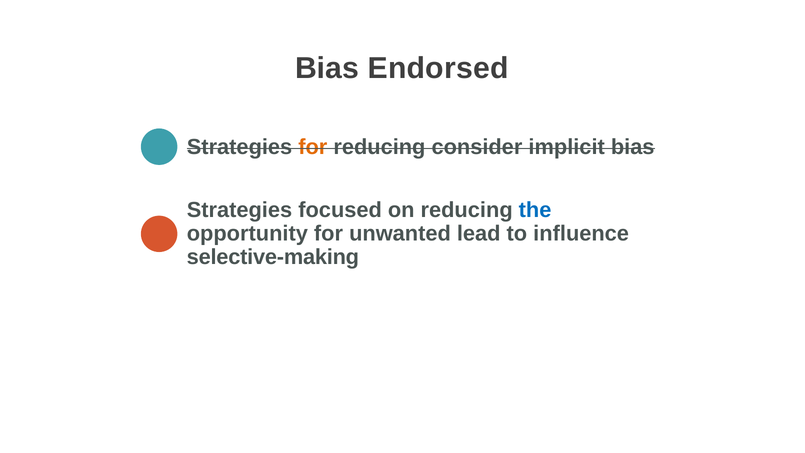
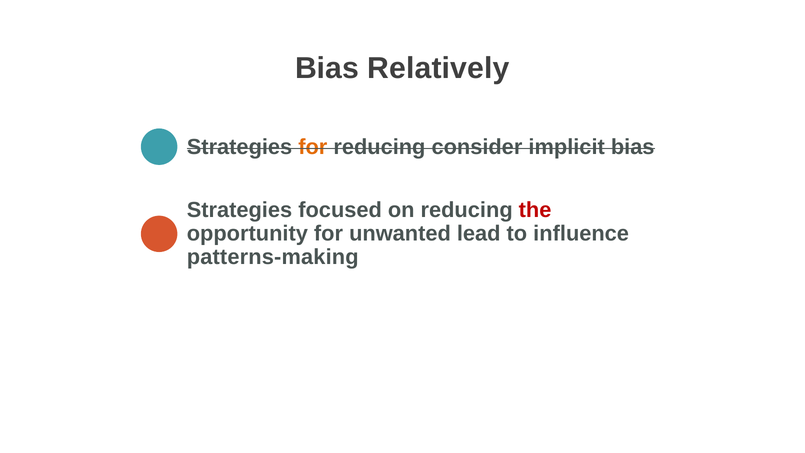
Endorsed: Endorsed -> Relatively (438, 68)
the colour: blue -> red (535, 210)
selective-making: selective-making -> patterns-making (273, 257)
